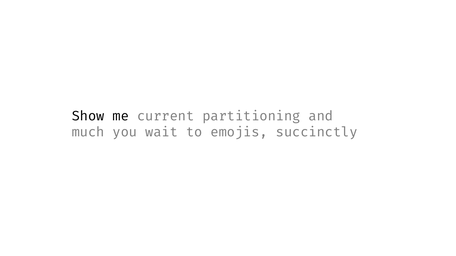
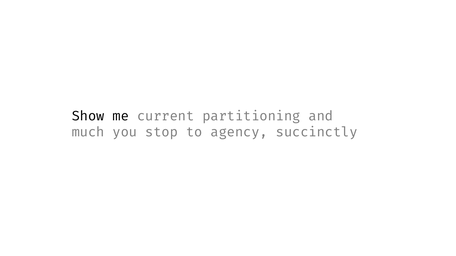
wait: wait -> stop (162, 132)
emojis: emojis -> agency (239, 132)
